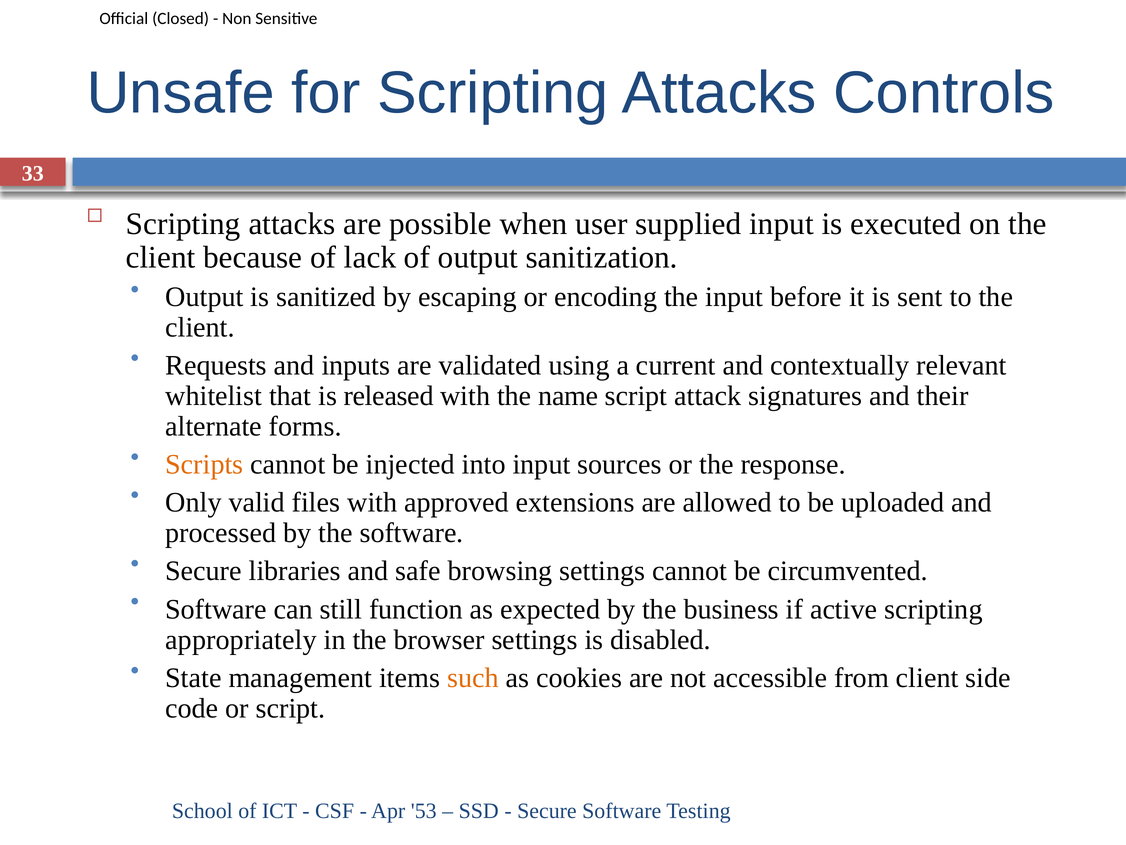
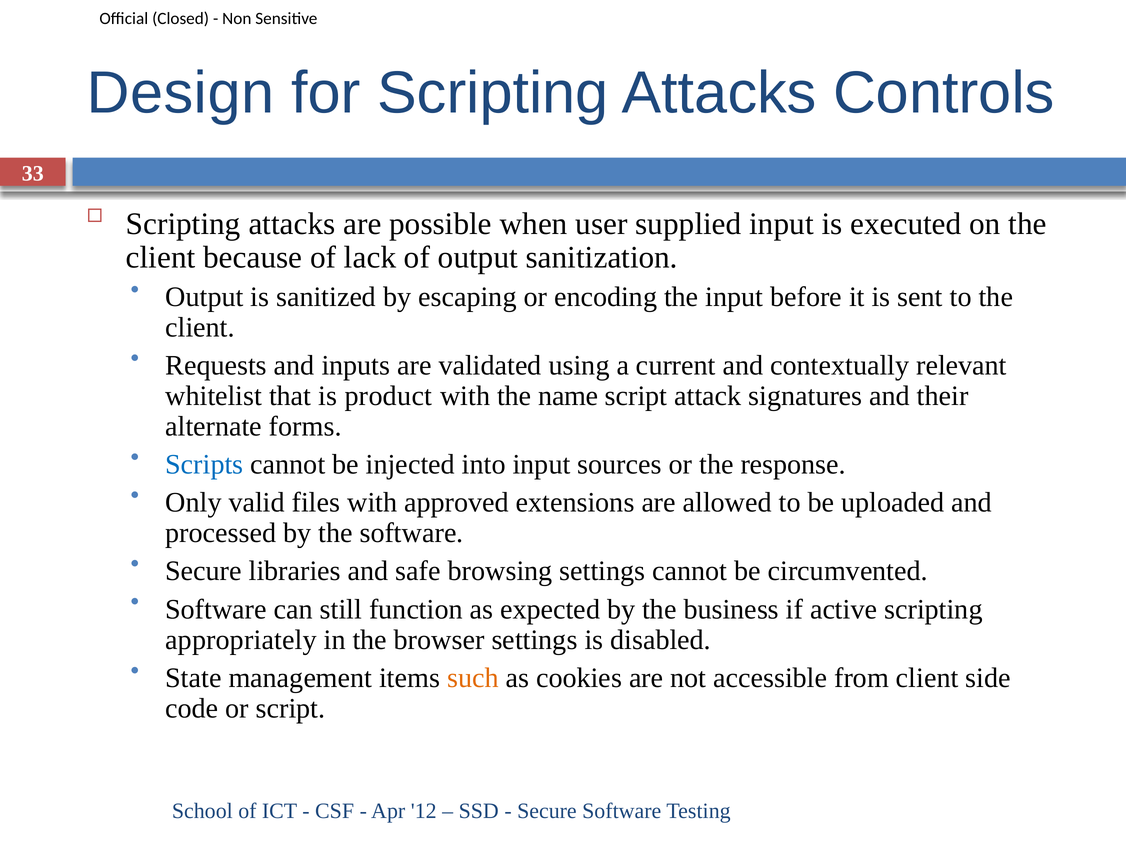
Unsafe: Unsafe -> Design (180, 93)
released: released -> product (388, 396)
Scripts colour: orange -> blue (204, 464)
53: 53 -> 12 (424, 811)
